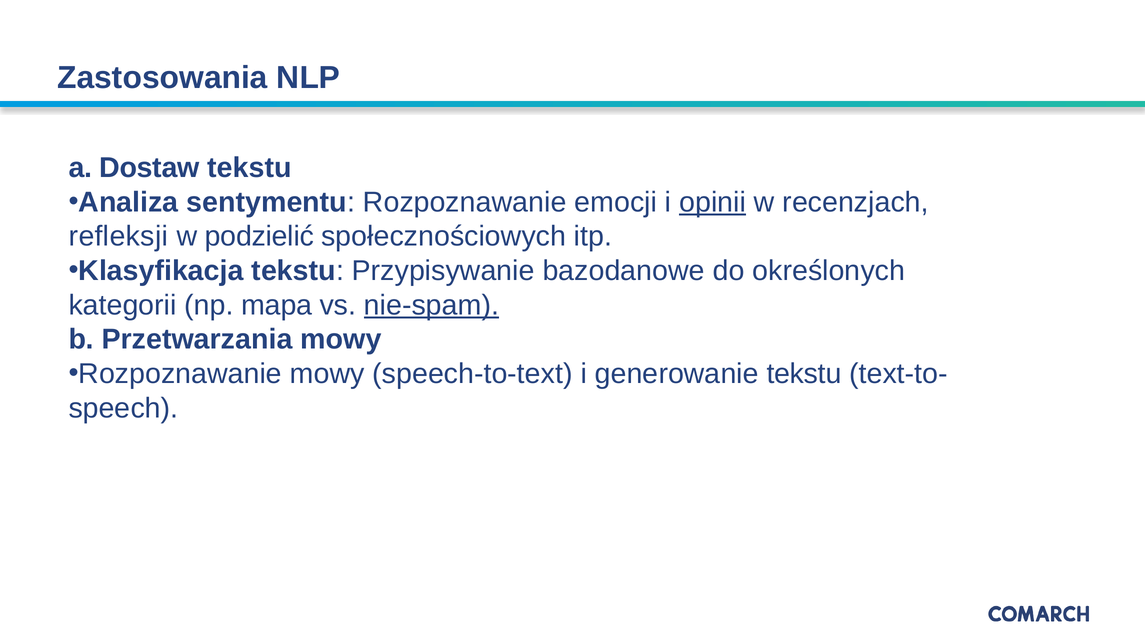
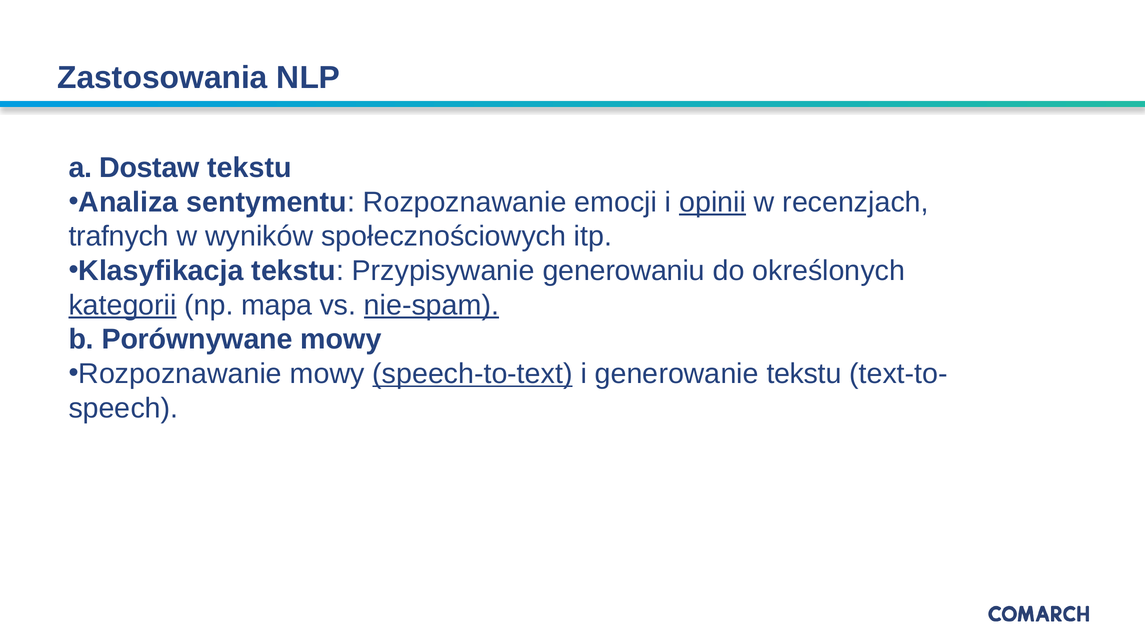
refleksji: refleksji -> trafnych (119, 237)
podzielić: podzielić -> wyników (259, 237)
bazodanowe: bazodanowe -> generowaniu (624, 271)
kategorii underline: none -> present (123, 305)
Przetwarzania: Przetwarzania -> Porównywane (197, 340)
speech-to-text underline: none -> present (472, 374)
